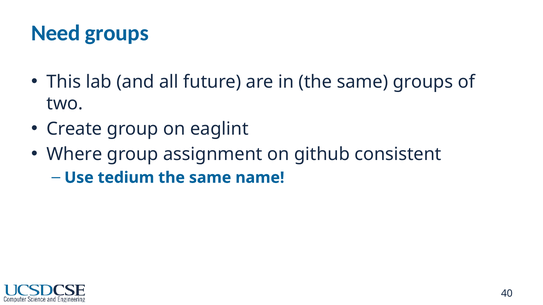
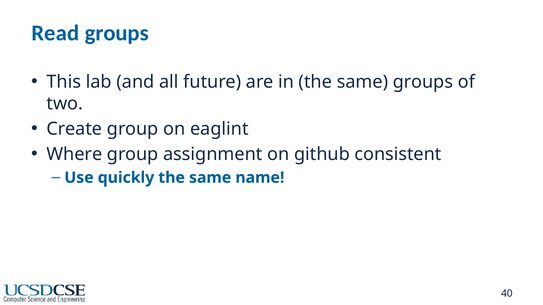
Need: Need -> Read (55, 33)
tedium: tedium -> quickly (126, 178)
